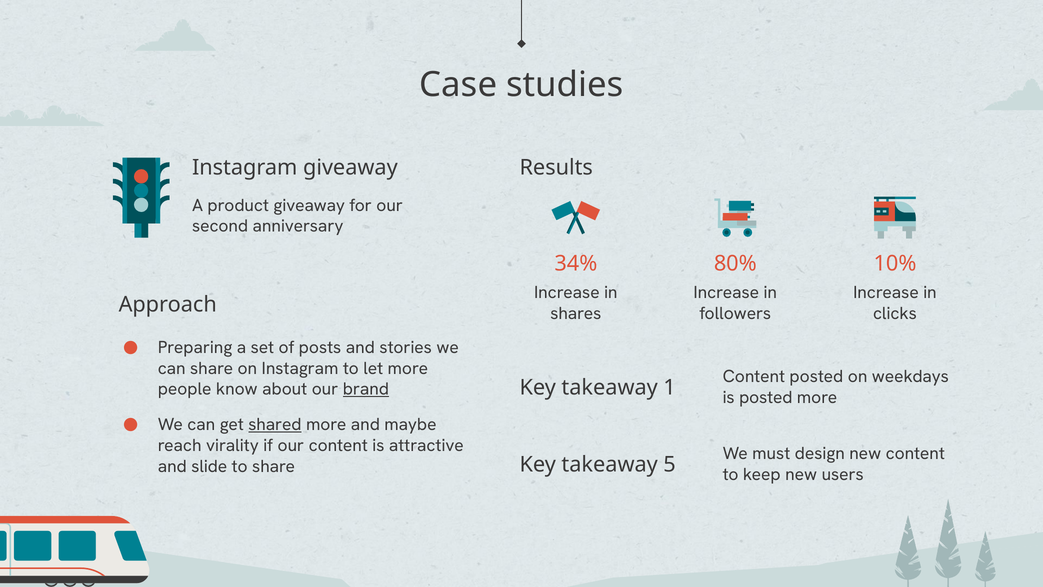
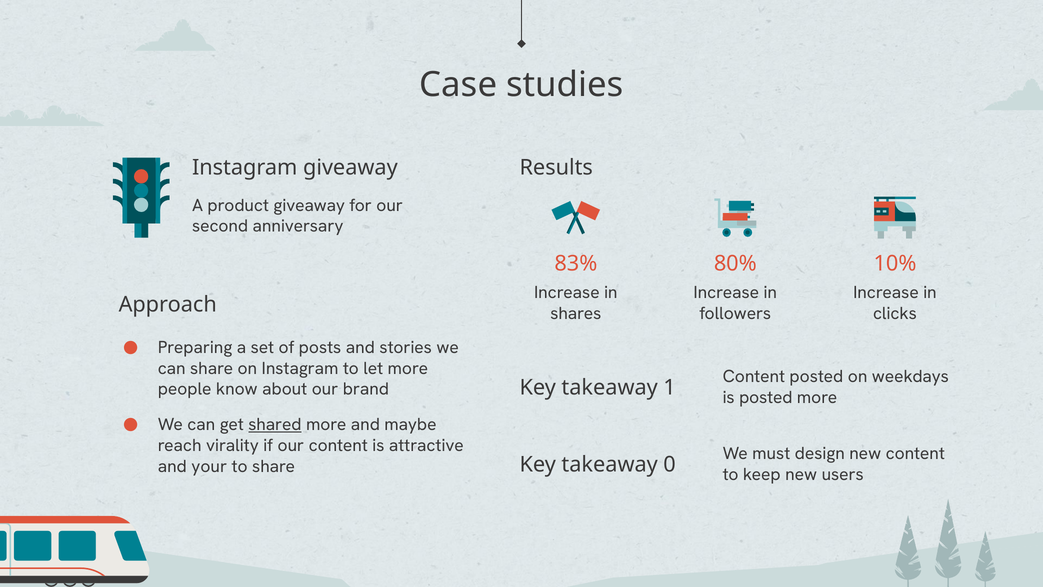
34%: 34% -> 83% (576, 263)
brand underline: present -> none (366, 389)
5: 5 -> 0 (670, 464)
slide: slide -> your (209, 466)
